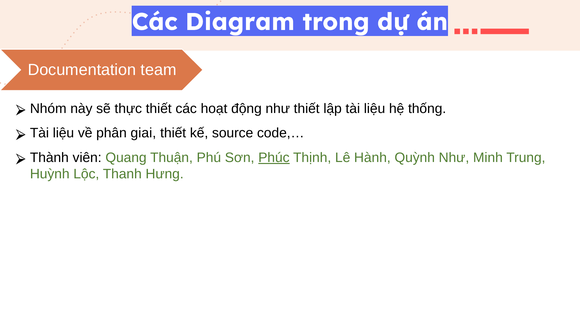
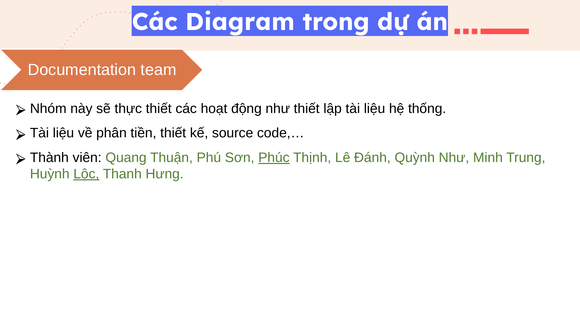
giai: giai -> tiền (143, 133)
Hành: Hành -> Đánh (372, 158)
Lộc underline: none -> present (86, 174)
